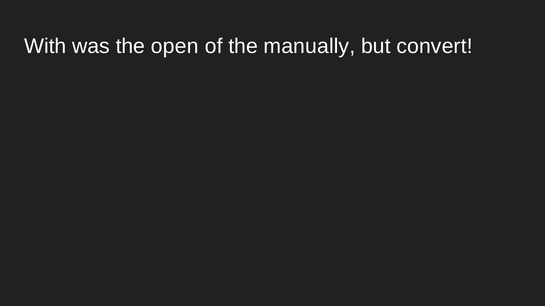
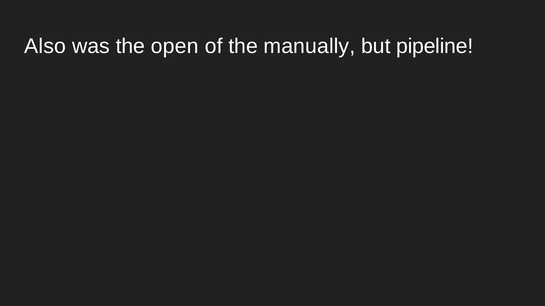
With: With -> Also (45, 46)
convert: convert -> pipeline (435, 46)
